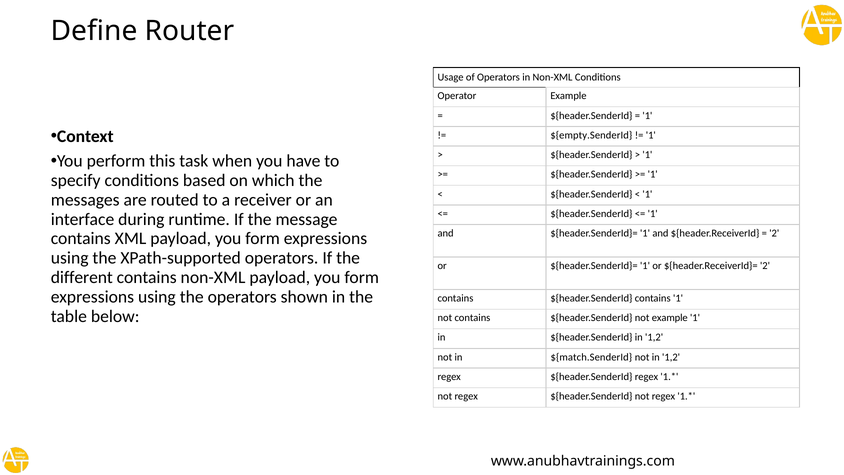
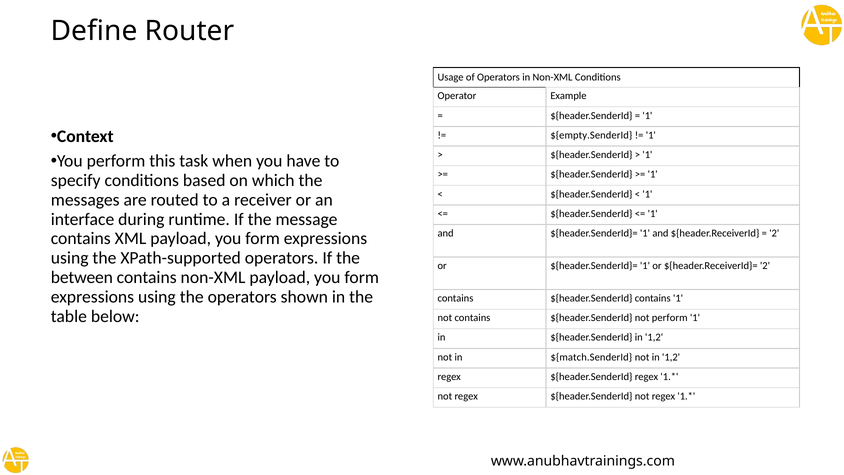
different: different -> between (82, 277)
not example: example -> perform (670, 318)
